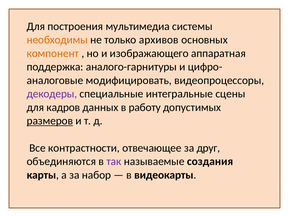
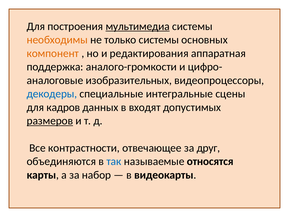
мультимедиа underline: none -> present (138, 26)
только архивов: архивов -> системы (159, 40)
изображающего: изображающего -> редактирования (149, 53)
аналого-гарнитуры: аналого-гарнитуры -> аналого-громкости (131, 67)
модифицировать: модифицировать -> изобразительных (129, 80)
декодеры colour: purple -> blue (52, 94)
работу: работу -> входят (145, 107)
так colour: purple -> blue (114, 161)
создания: создания -> относятся (210, 161)
